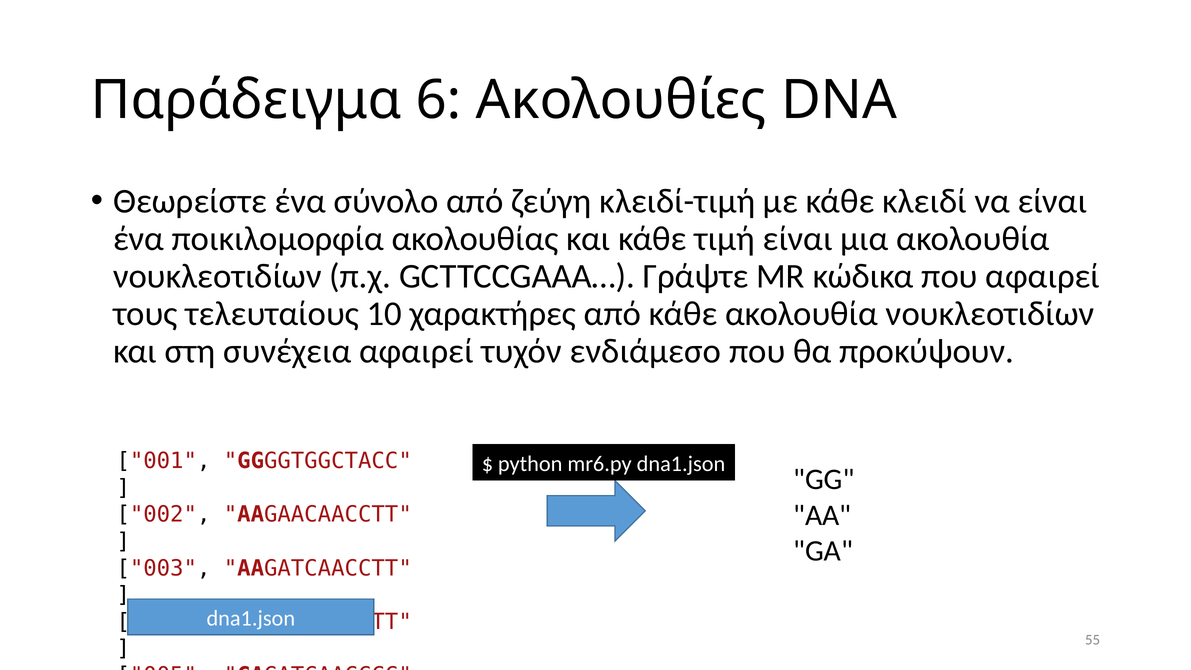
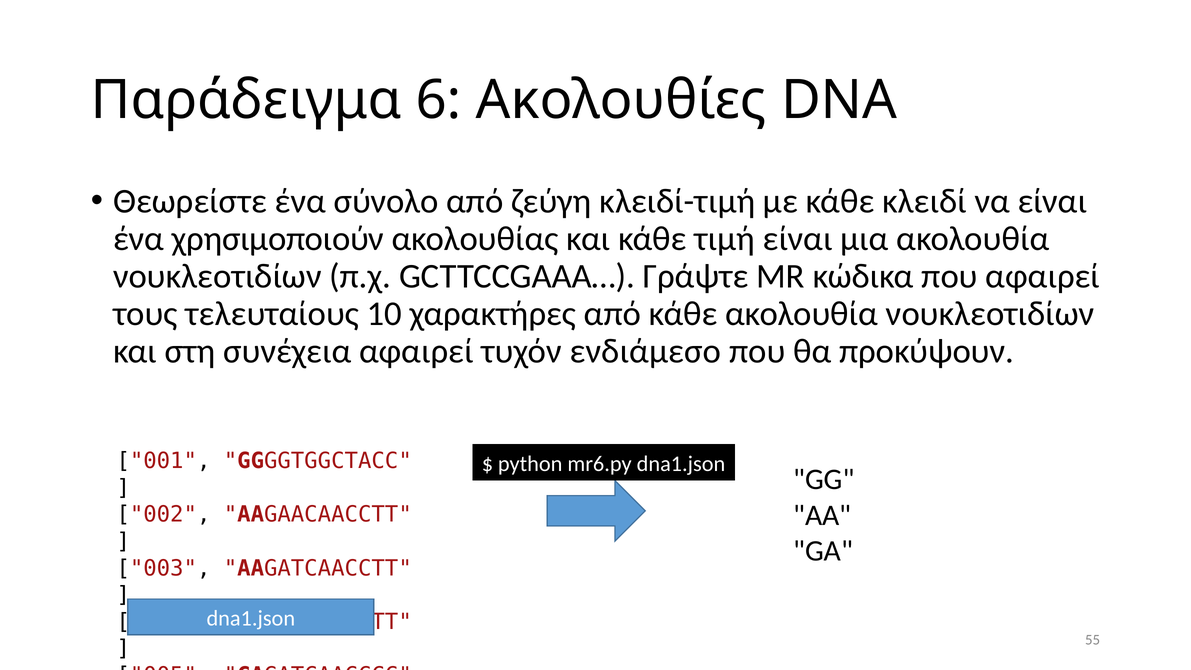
ποικιλομορφία: ποικιλομορφία -> χρησιμοποιούν (278, 239)
